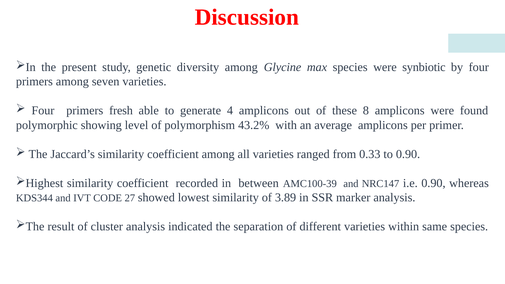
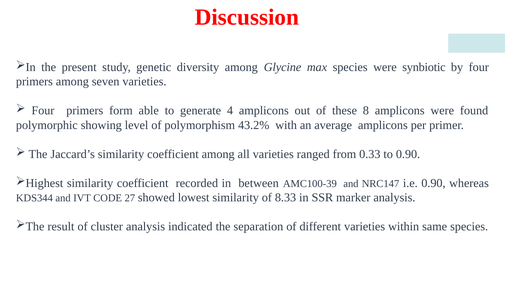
fresh: fresh -> form (121, 111)
3.89: 3.89 -> 8.33 (286, 198)
